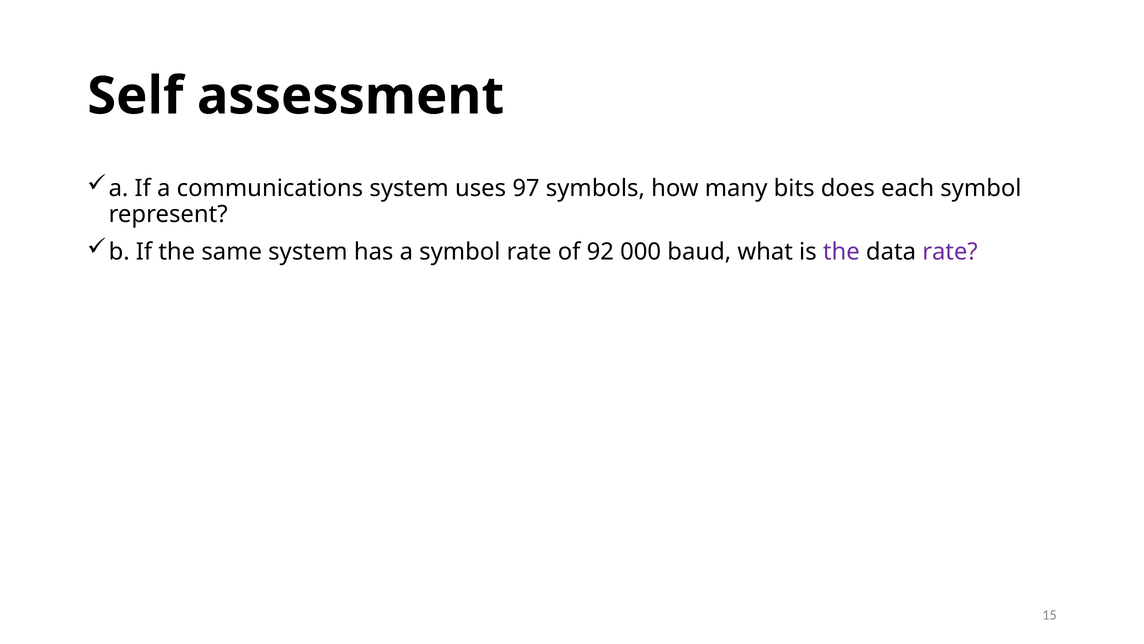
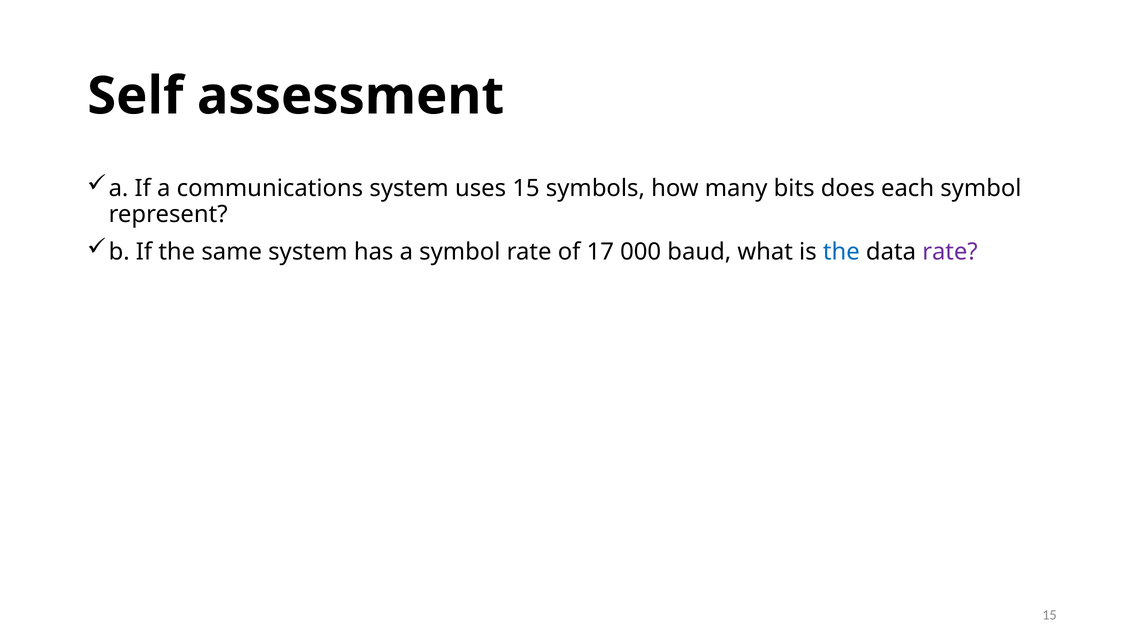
uses 97: 97 -> 15 (526, 188)
92: 92 -> 17 (600, 252)
the colour: purple -> blue (841, 252)
